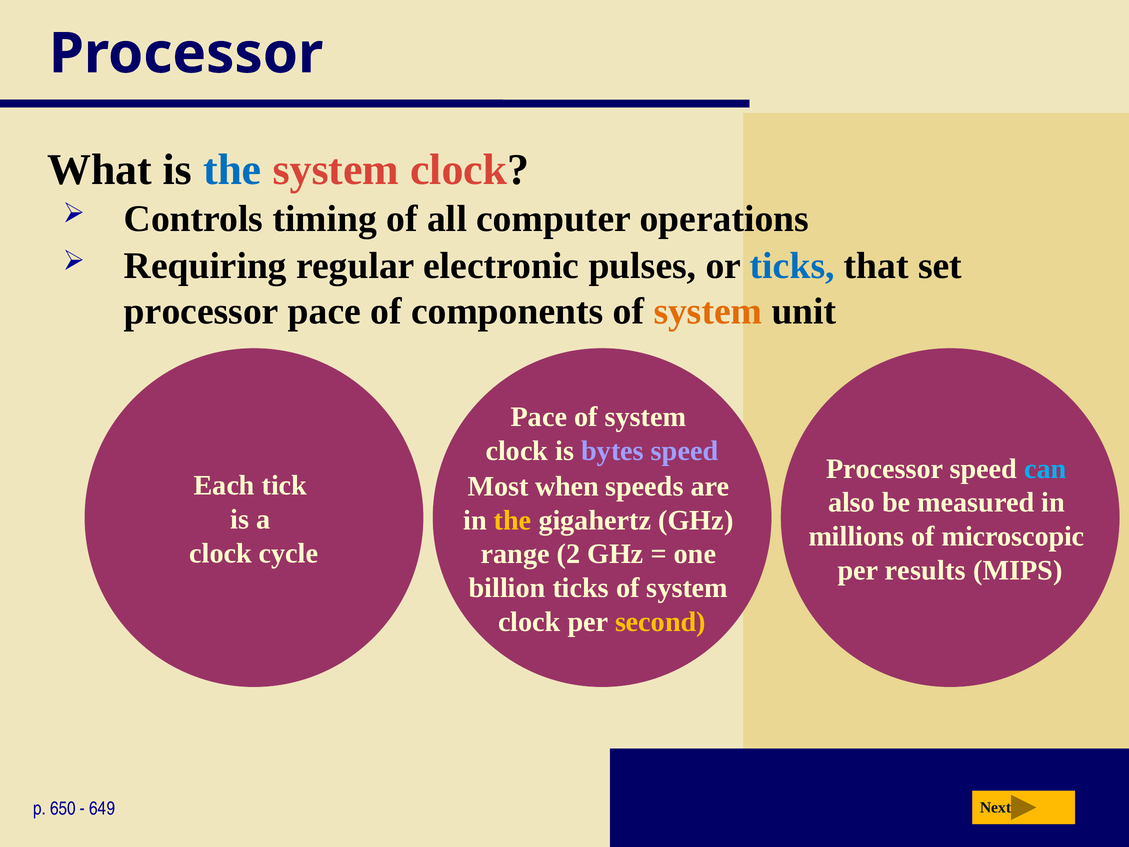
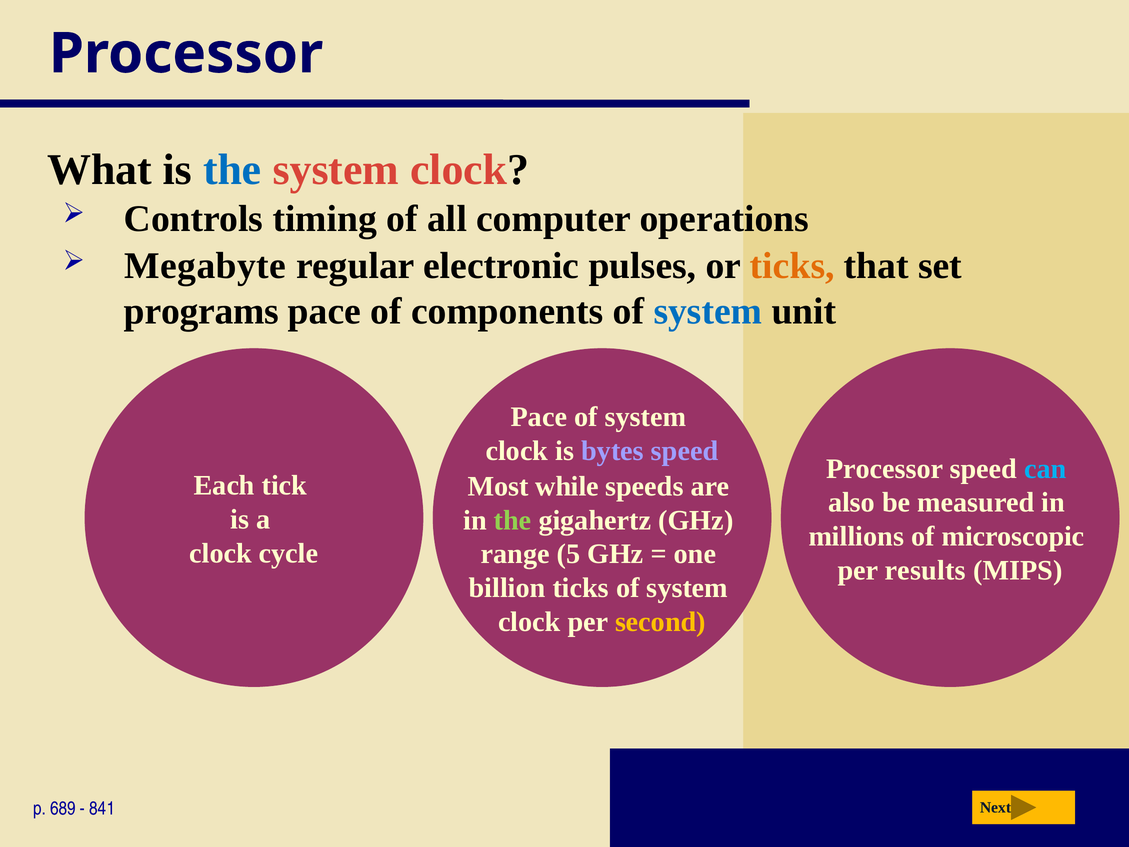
Requiring: Requiring -> Megabyte (205, 266)
ticks colour: blue -> orange (792, 266)
processor: processor -> programs (201, 311)
system colour: orange -> blue (708, 311)
when: when -> while (567, 486)
the colour: yellow -> light green (513, 520)
2: 2 -> 5 (568, 554)
650: 650 -> 689 (63, 808)
649: 649 -> 841 (102, 808)
